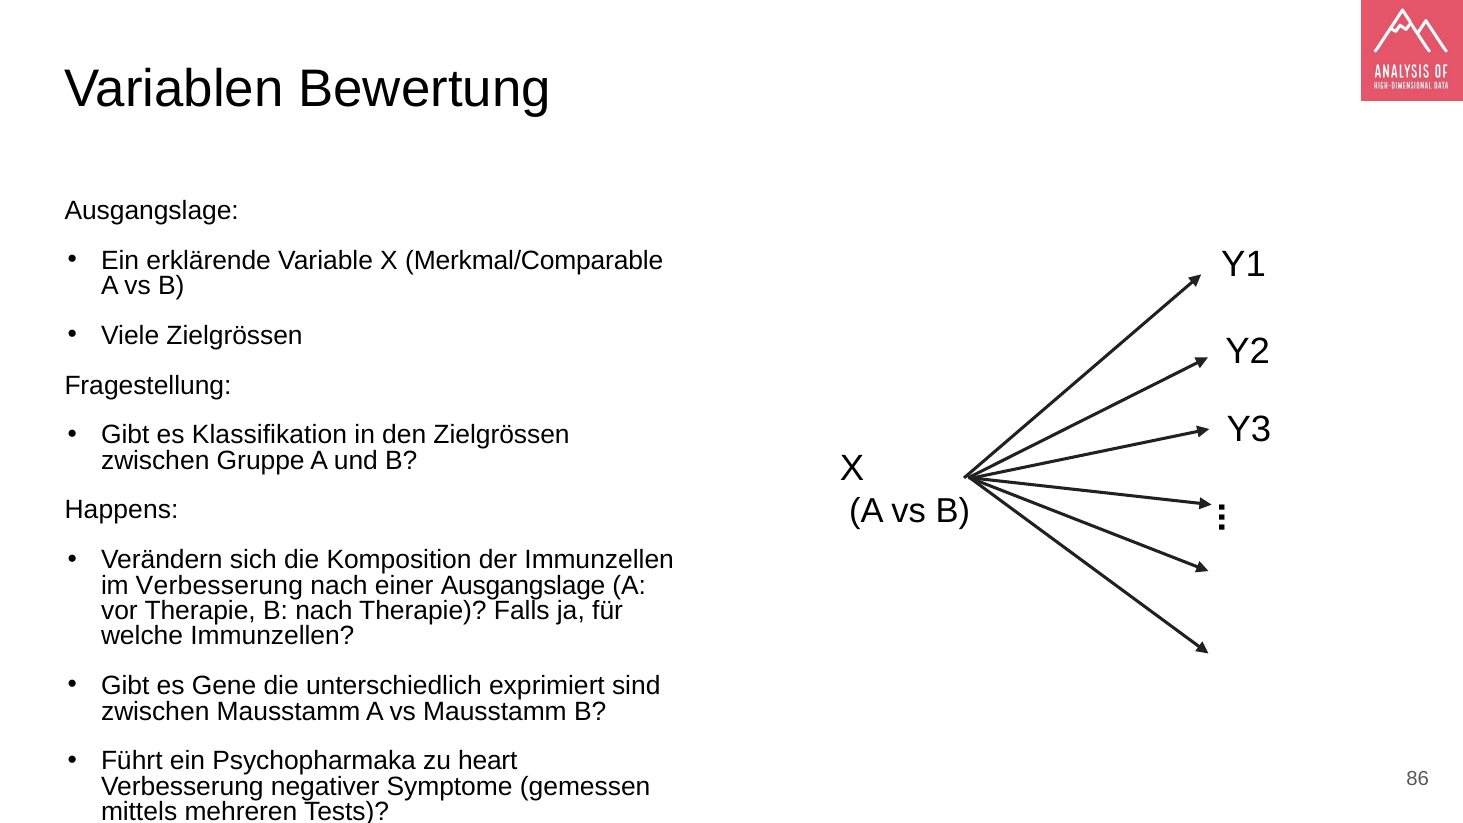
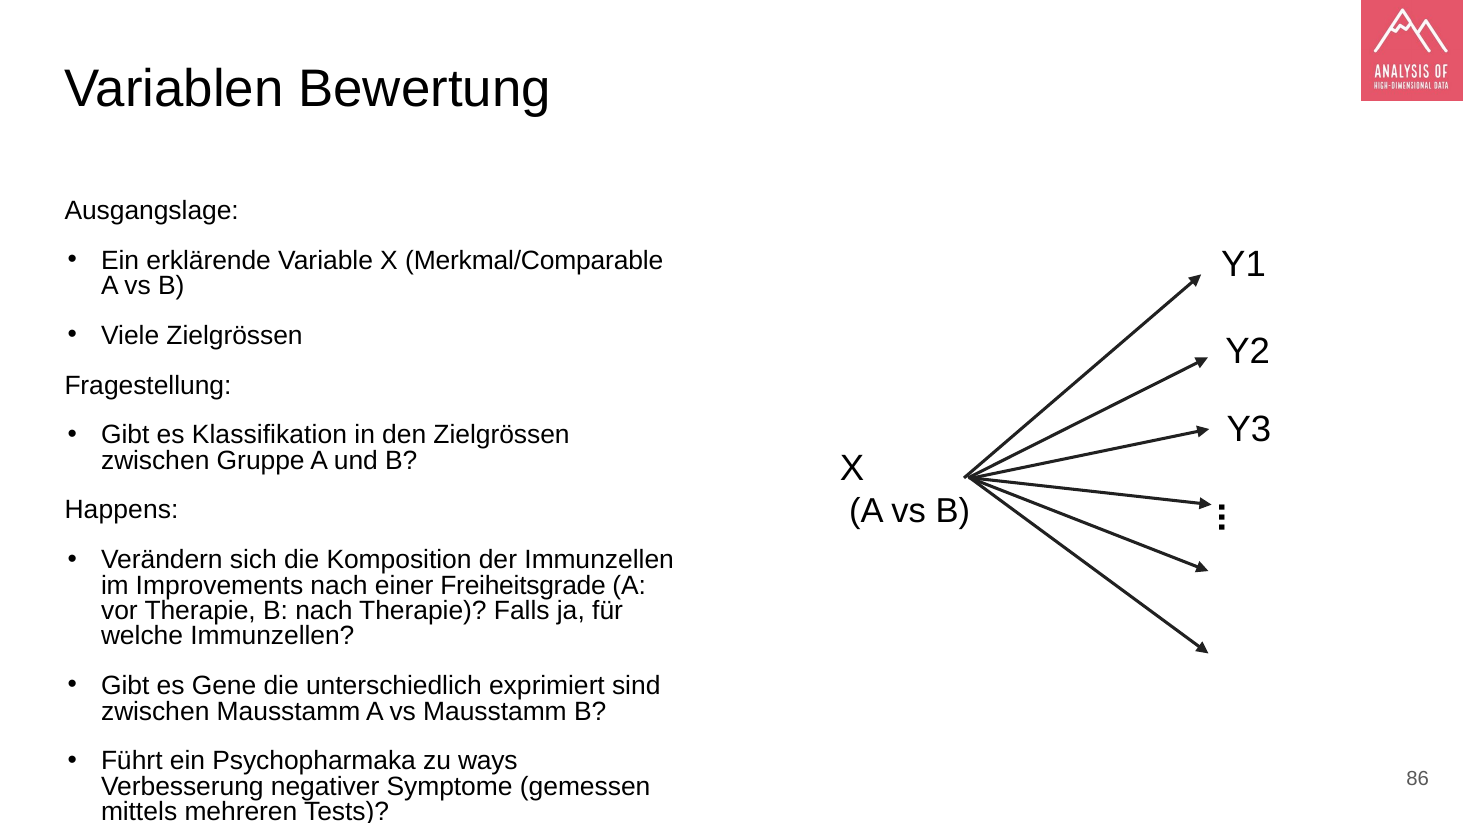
im Verbesserung: Verbesserung -> Improvements (219, 585)
einer Ausgangslage: Ausgangslage -> Freiheitsgrade (523, 585)
heart: heart -> ways (488, 761)
